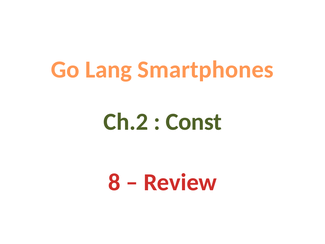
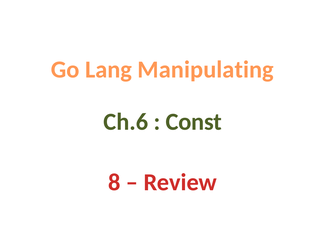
Smartphones: Smartphones -> Manipulating (206, 70)
Ch.2: Ch.2 -> Ch.6 (126, 122)
